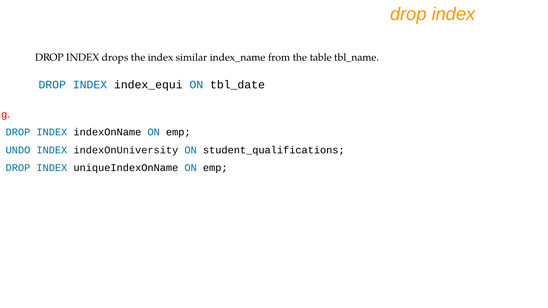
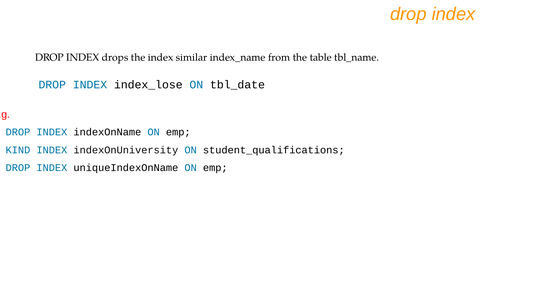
index_equi: index_equi -> index_lose (148, 85)
UNDO: UNDO -> KIND (18, 150)
